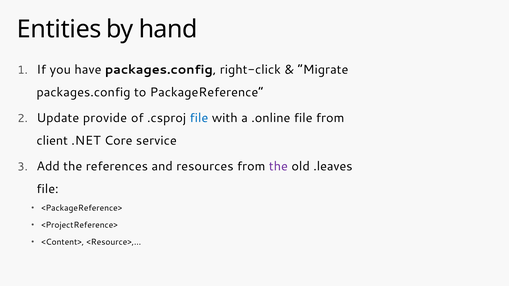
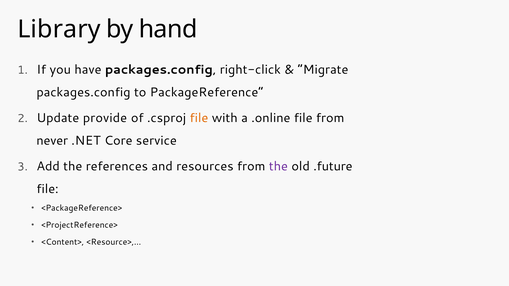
Entities: Entities -> Library (59, 29)
file colour: blue -> orange (199, 118)
client: client -> never (52, 141)
.leaves: .leaves -> .future (333, 166)
